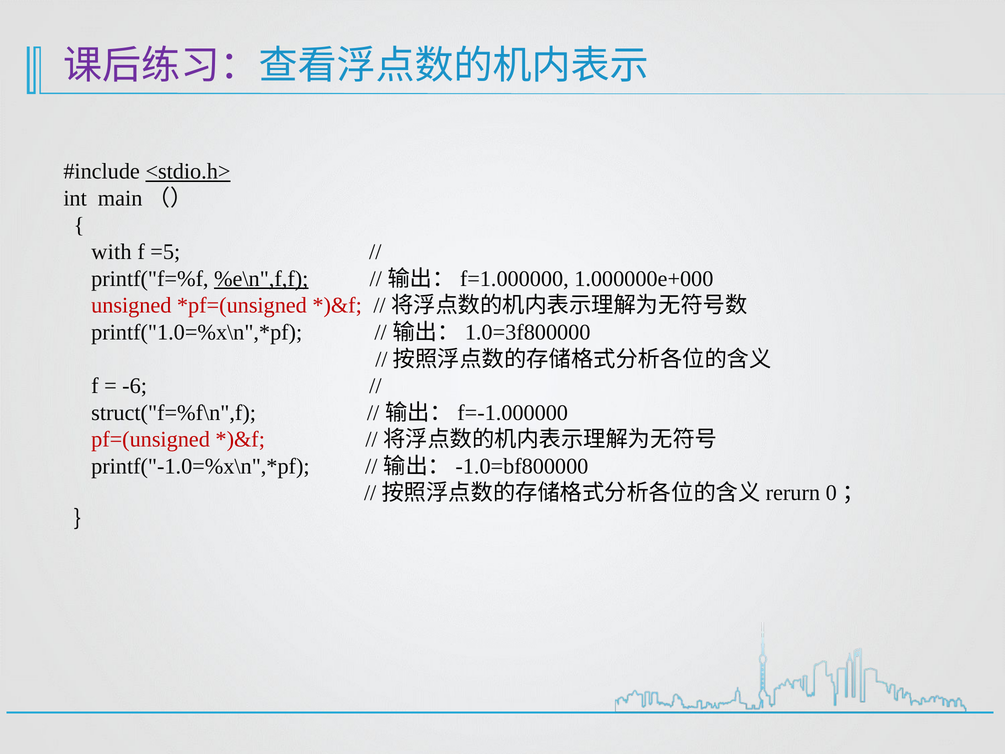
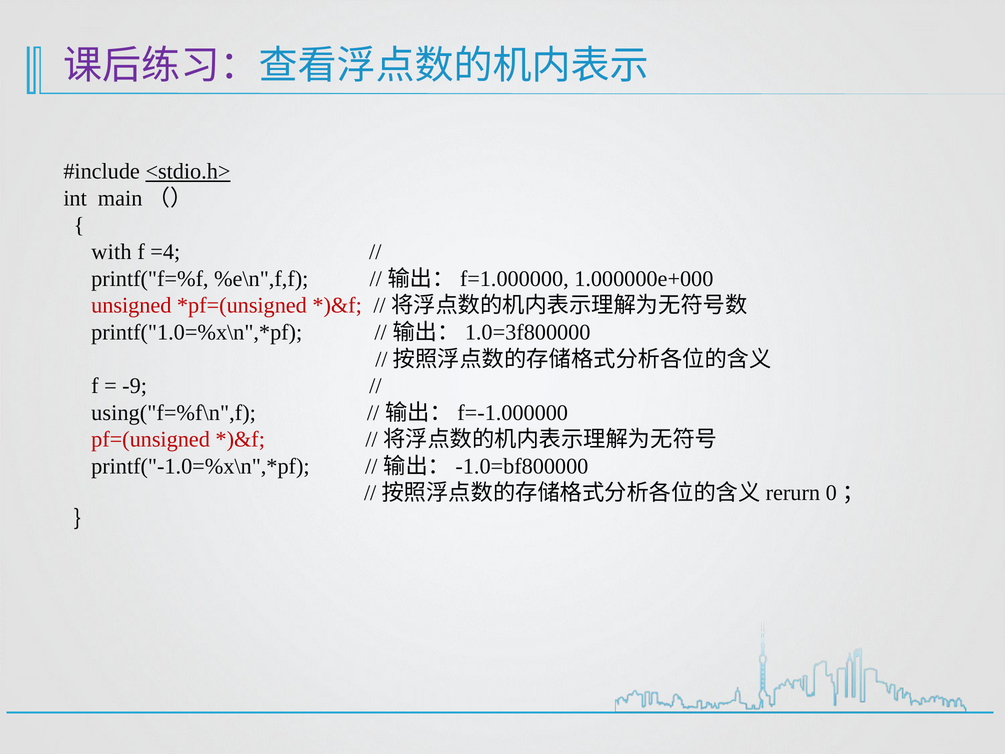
=5: =5 -> =4 (165, 252)
%e\n",f,f underline: present -> none (261, 279)
-6: -6 -> -9 (135, 386)
struct("f=%f\n",f: struct("f=%f\n",f -> using("f=%f\n",f (174, 413)
